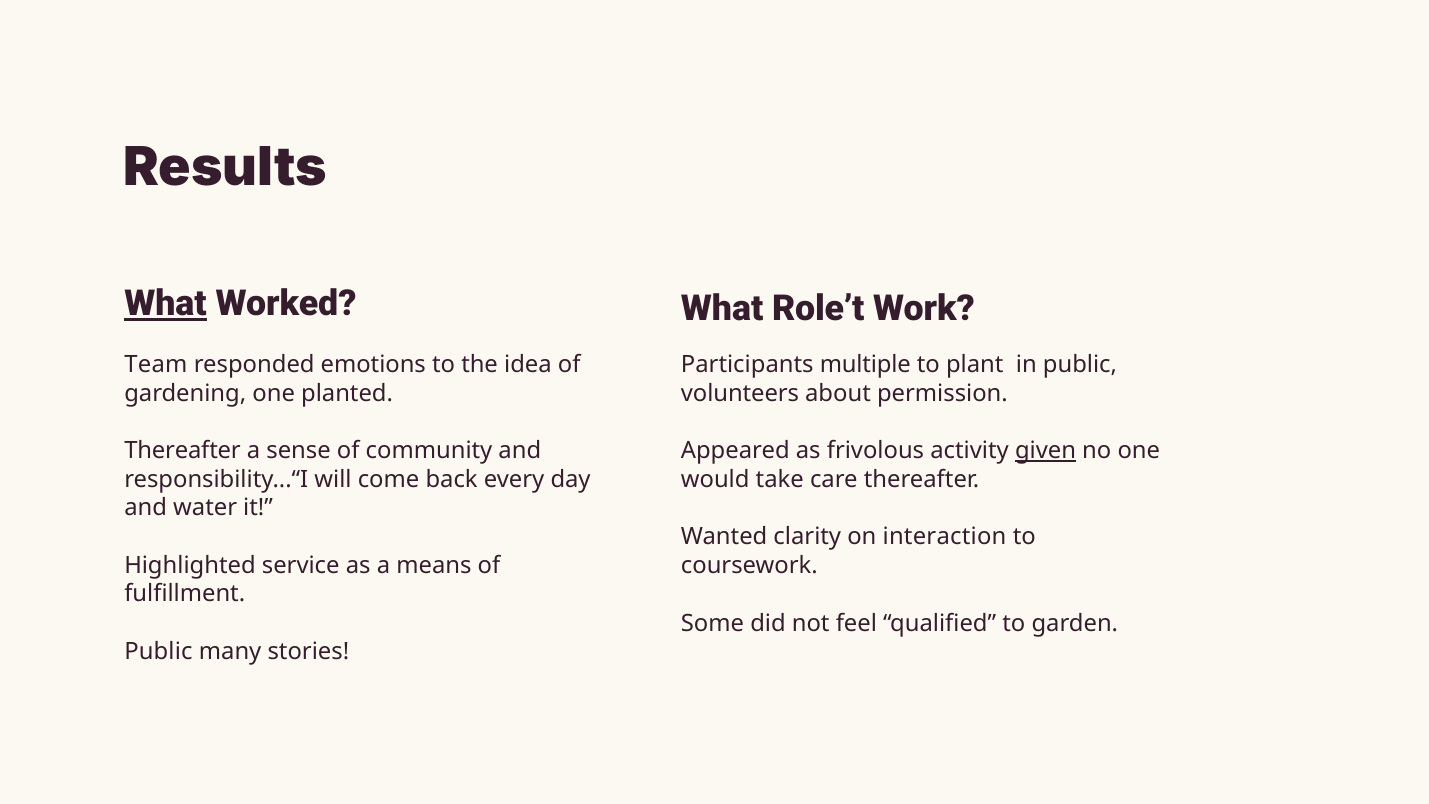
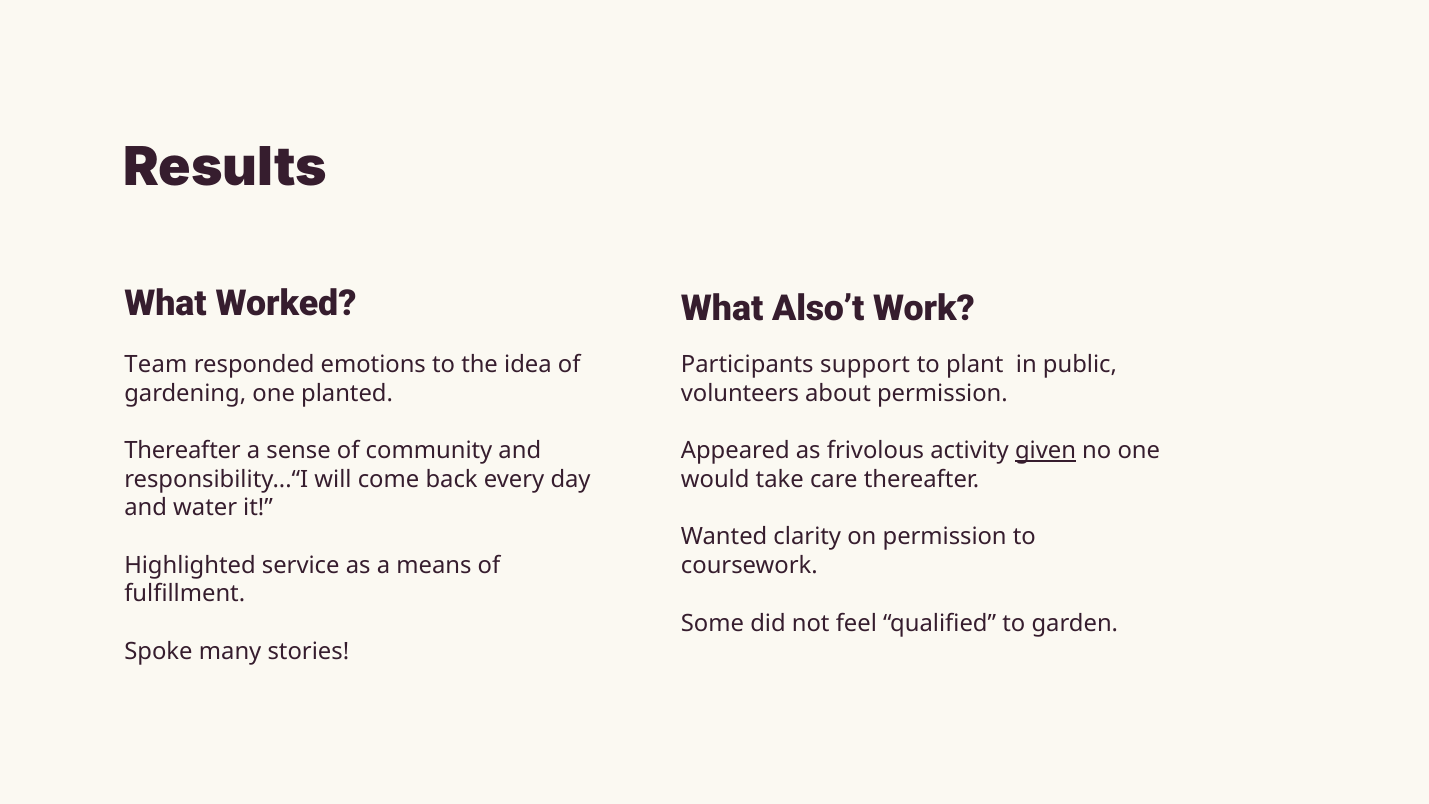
What underline: present -> none (165, 304)
Role’t: Role’t -> Also’t (818, 309)
multiple: multiple -> support (865, 365)
on interaction: interaction -> permission (945, 536)
Public: Public -> Spoke (158, 652)
